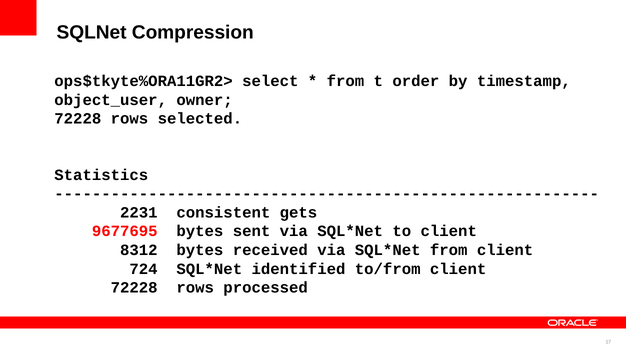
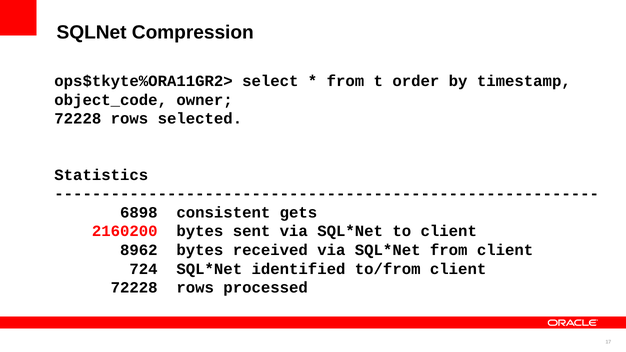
object_user: object_user -> object_code (111, 100)
2231: 2231 -> 6898 (139, 213)
9677695: 9677695 -> 2160200 (125, 231)
8312: 8312 -> 8962 (139, 250)
